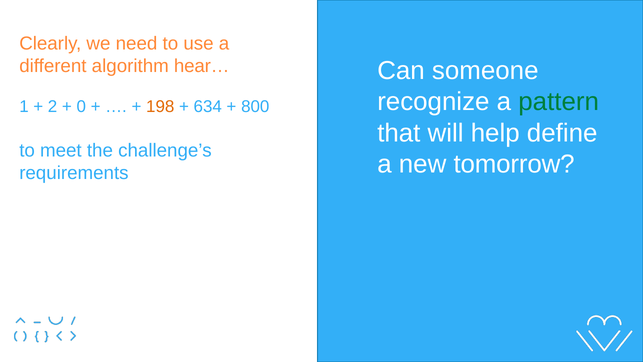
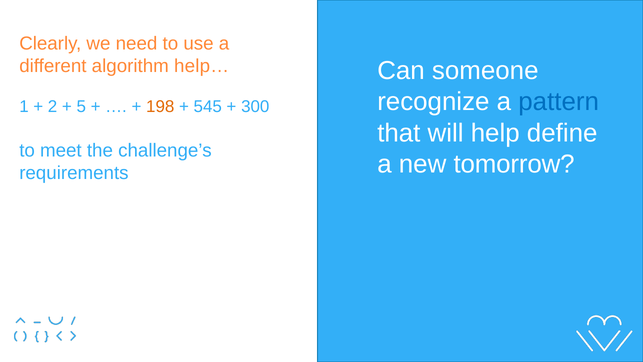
hear…: hear… -> help… (202, 66)
pattern colour: green -> blue (559, 102)
0: 0 -> 5 (81, 106)
634: 634 -> 545 (208, 106)
800: 800 -> 300 (255, 106)
